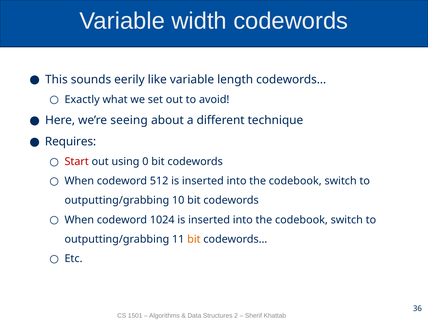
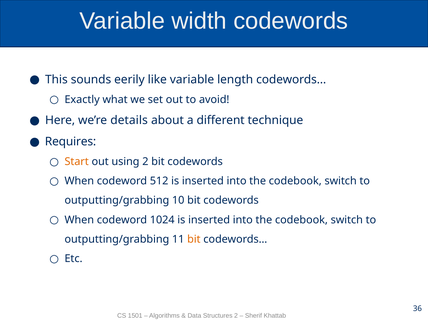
seeing: seeing -> details (129, 120)
Start colour: red -> orange (77, 162)
using 0: 0 -> 2 (145, 162)
